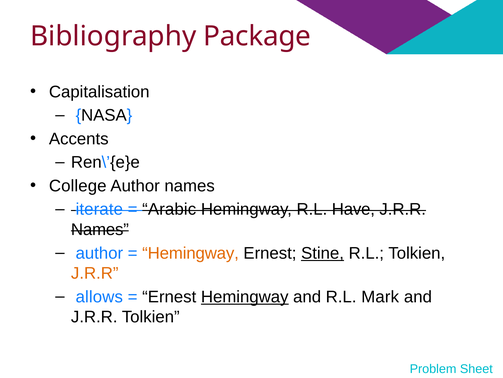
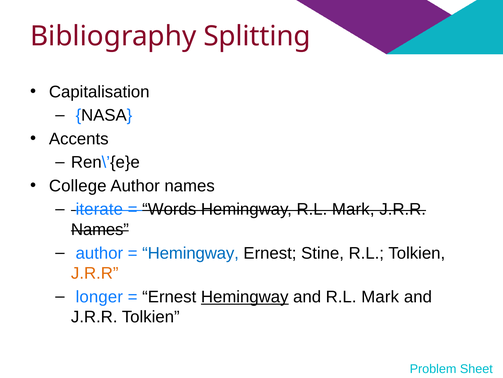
Package: Package -> Splitting (257, 36)
Arabic: Arabic -> Words (169, 209)
Hemingway R.L Have: Have -> Mark (353, 209)
Hemingway colour: orange -> blue (191, 253)
Stine underline: present -> none (323, 253)
allows: allows -> longer (99, 296)
